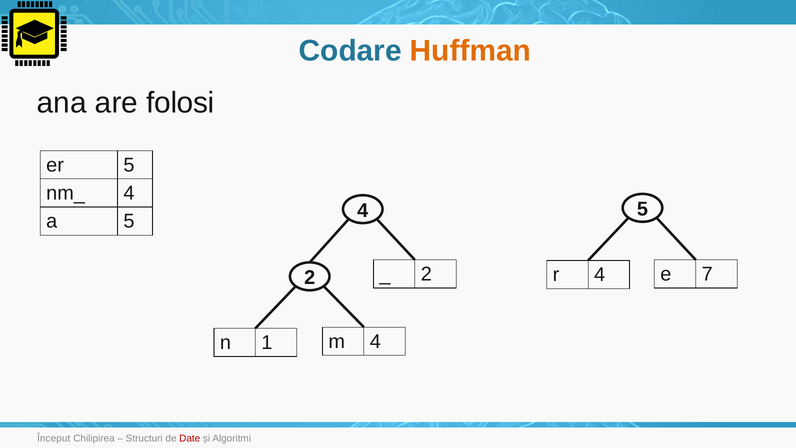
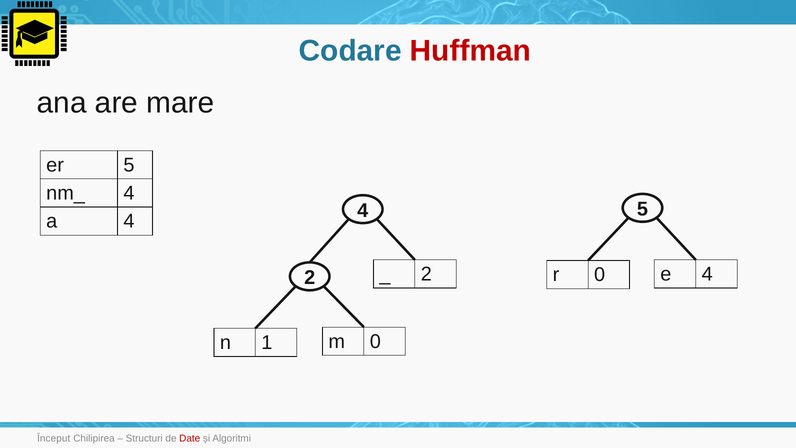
Huffman colour: orange -> red (470, 51)
folosi: folosi -> mare (180, 103)
a 5: 5 -> 4 (129, 221)
r 4: 4 -> 0 (600, 275)
e 7: 7 -> 4 (707, 274)
m 4: 4 -> 0 (375, 341)
